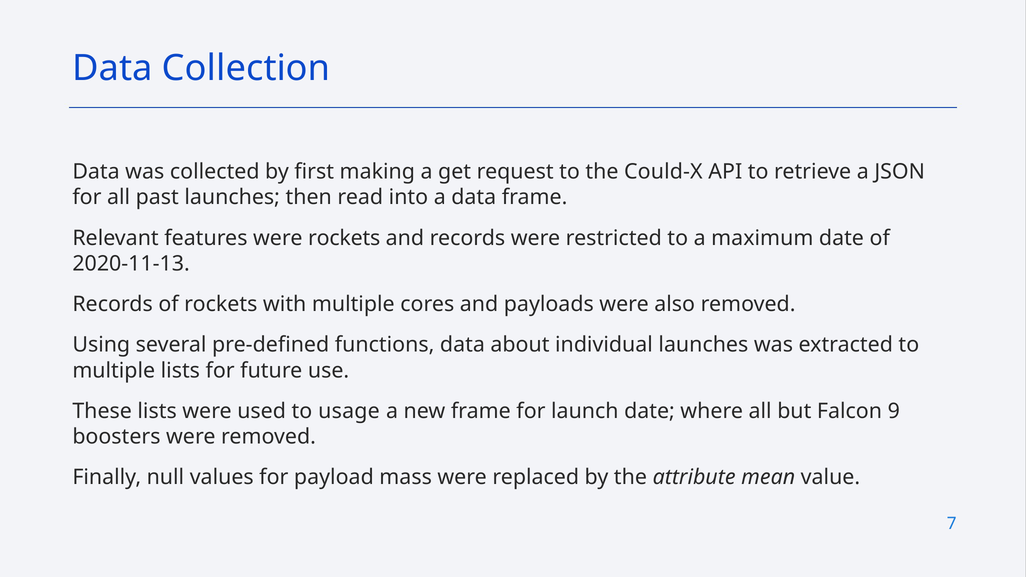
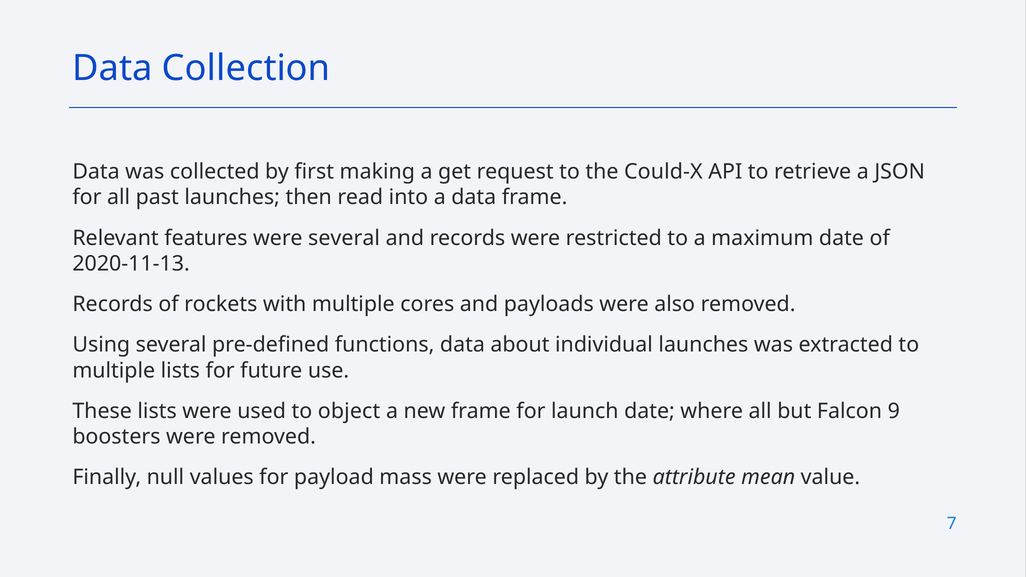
were rockets: rockets -> several (344, 238)
usage: usage -> object (349, 411)
